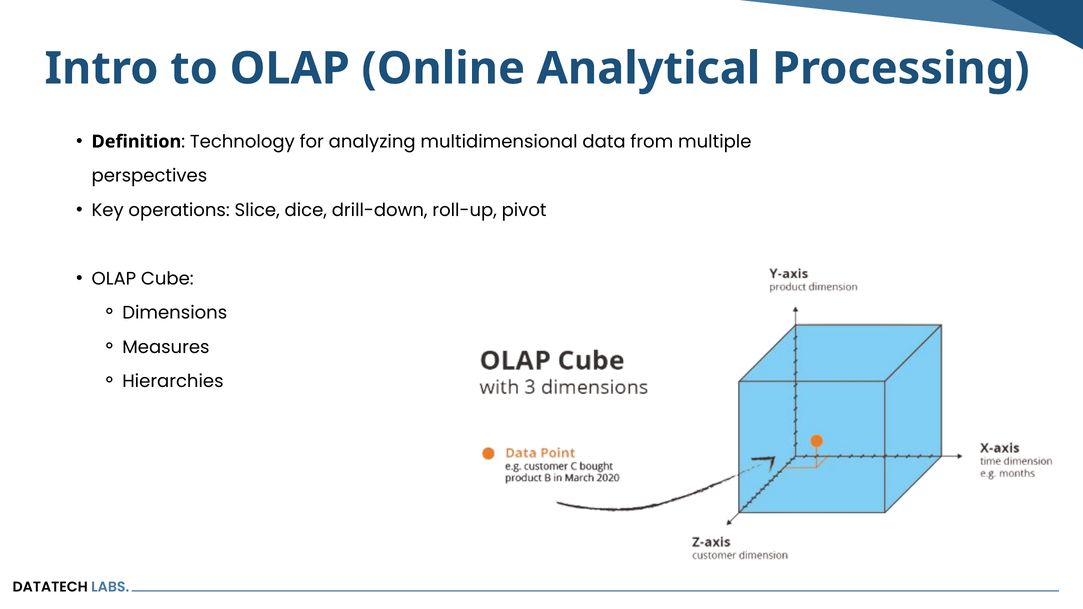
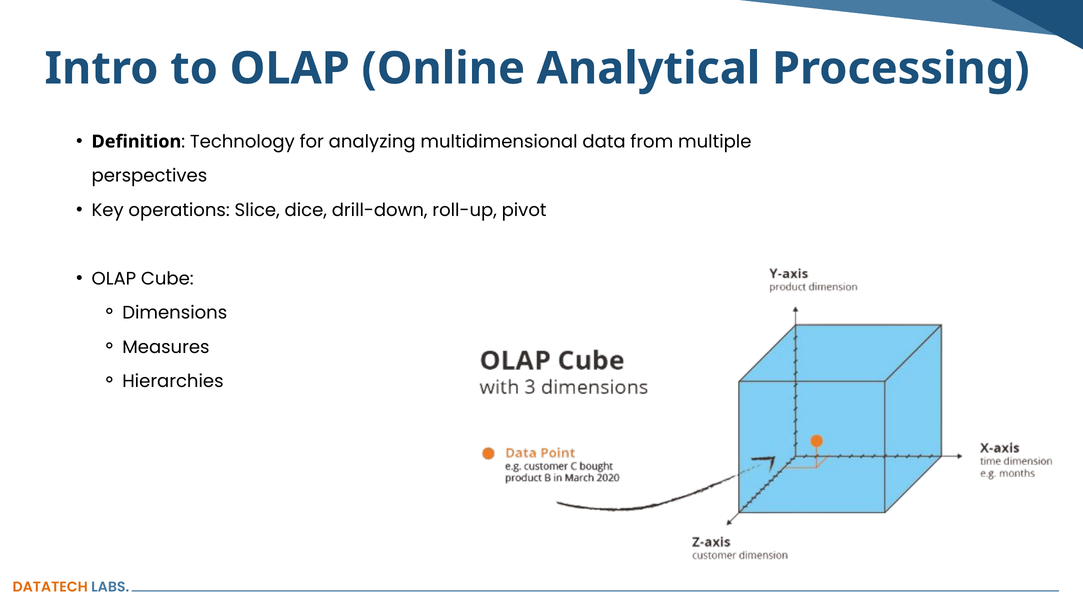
DATATECH colour: black -> orange (50, 587)
